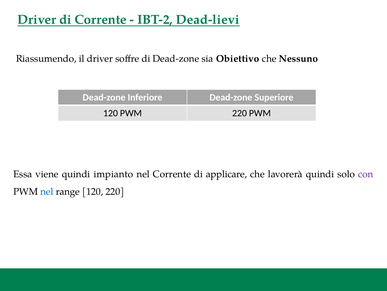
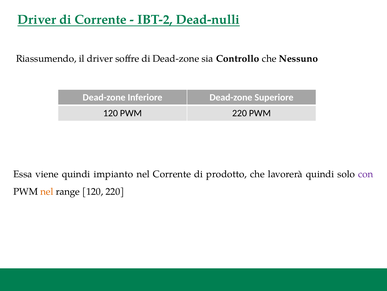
Dead-lievi: Dead-lievi -> Dead-nulli (208, 20)
Obiettivo: Obiettivo -> Controllo (238, 58)
applicare: applicare -> prodotto (226, 174)
nel colour: blue -> orange (47, 191)
